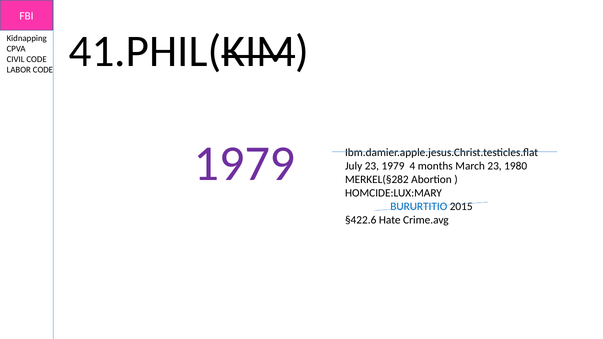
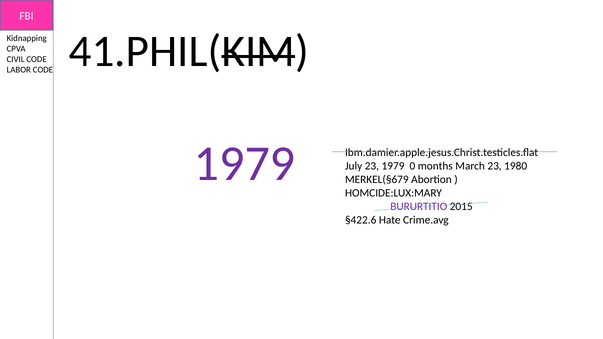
4: 4 -> 0 (412, 166)
MERKEL(§282: MERKEL(§282 -> MERKEL(§679 (377, 179)
BURURTITIO colour: blue -> purple (419, 207)
